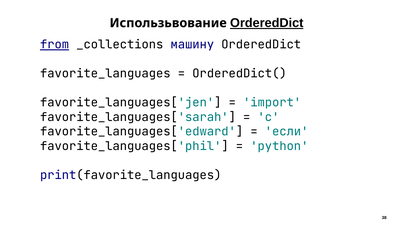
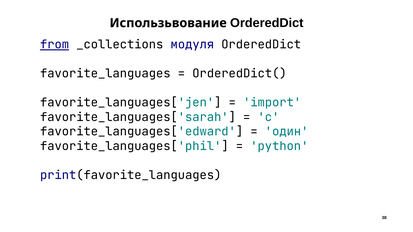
OrderedDict underline: present -> none (267, 23)
машину: машину -> модуля (192, 45)
если: если -> один (287, 132)
